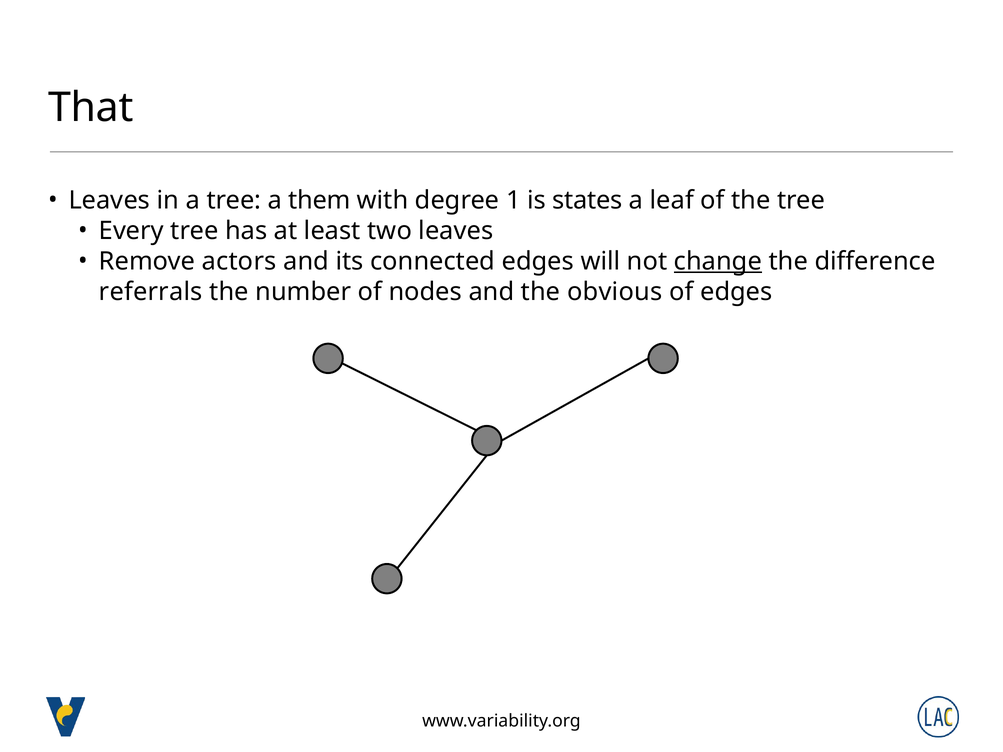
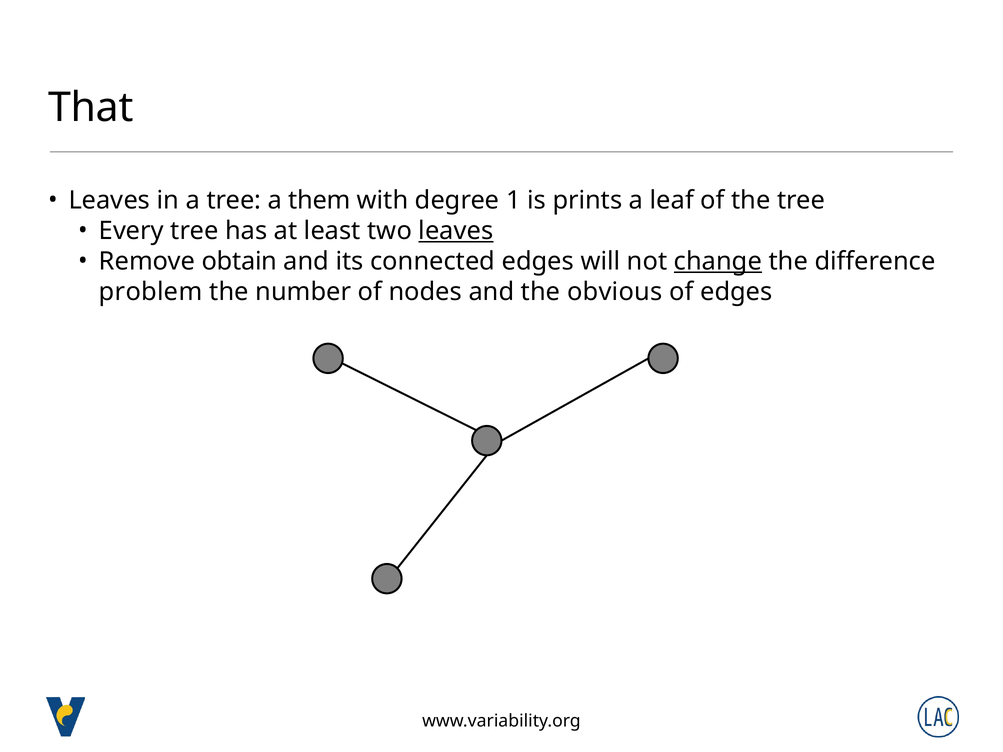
states: states -> prints (587, 200)
leaves underline: none -> present (456, 231)
actors: actors -> obtain (239, 261)
referrals: referrals -> problem (151, 292)
